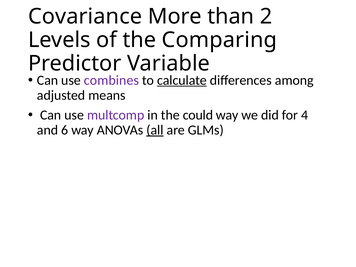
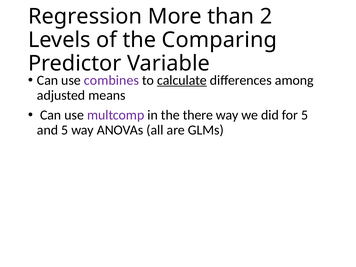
Covariance: Covariance -> Regression (85, 16)
could: could -> there (198, 115)
for 4: 4 -> 5 (305, 115)
and 6: 6 -> 5 (65, 130)
all underline: present -> none (155, 130)
